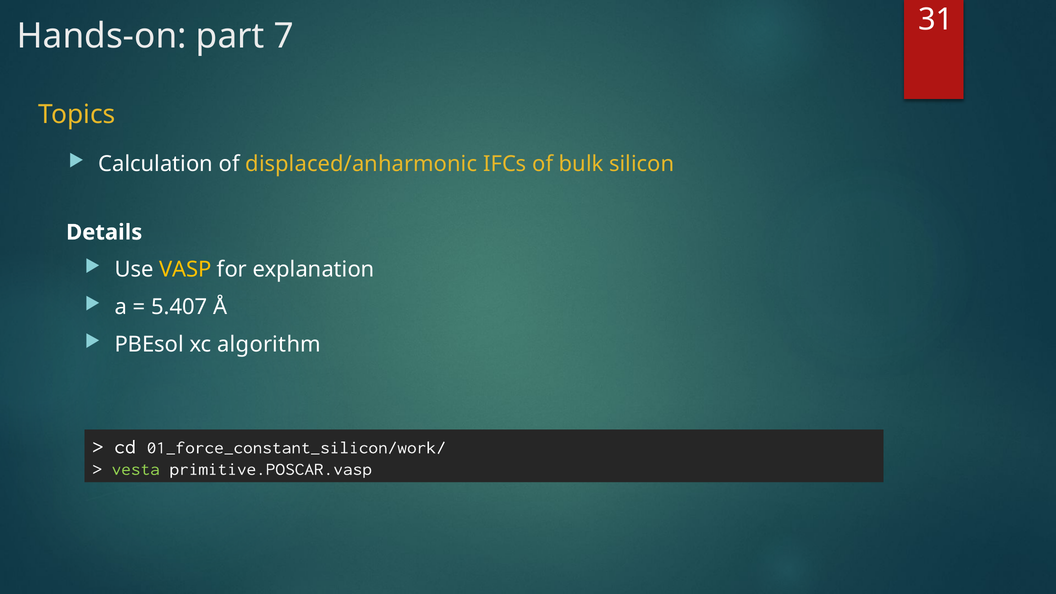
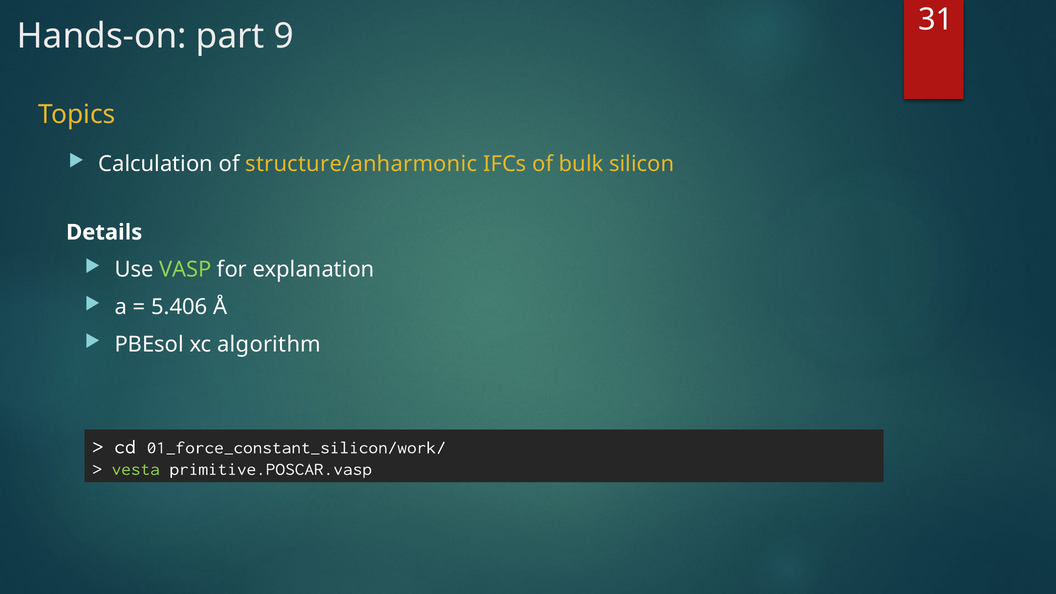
7: 7 -> 9 (284, 36)
displaced/anharmonic: displaced/anharmonic -> structure/anharmonic (361, 164)
VASP colour: yellow -> light green (185, 270)
5.407: 5.407 -> 5.406 (179, 307)
